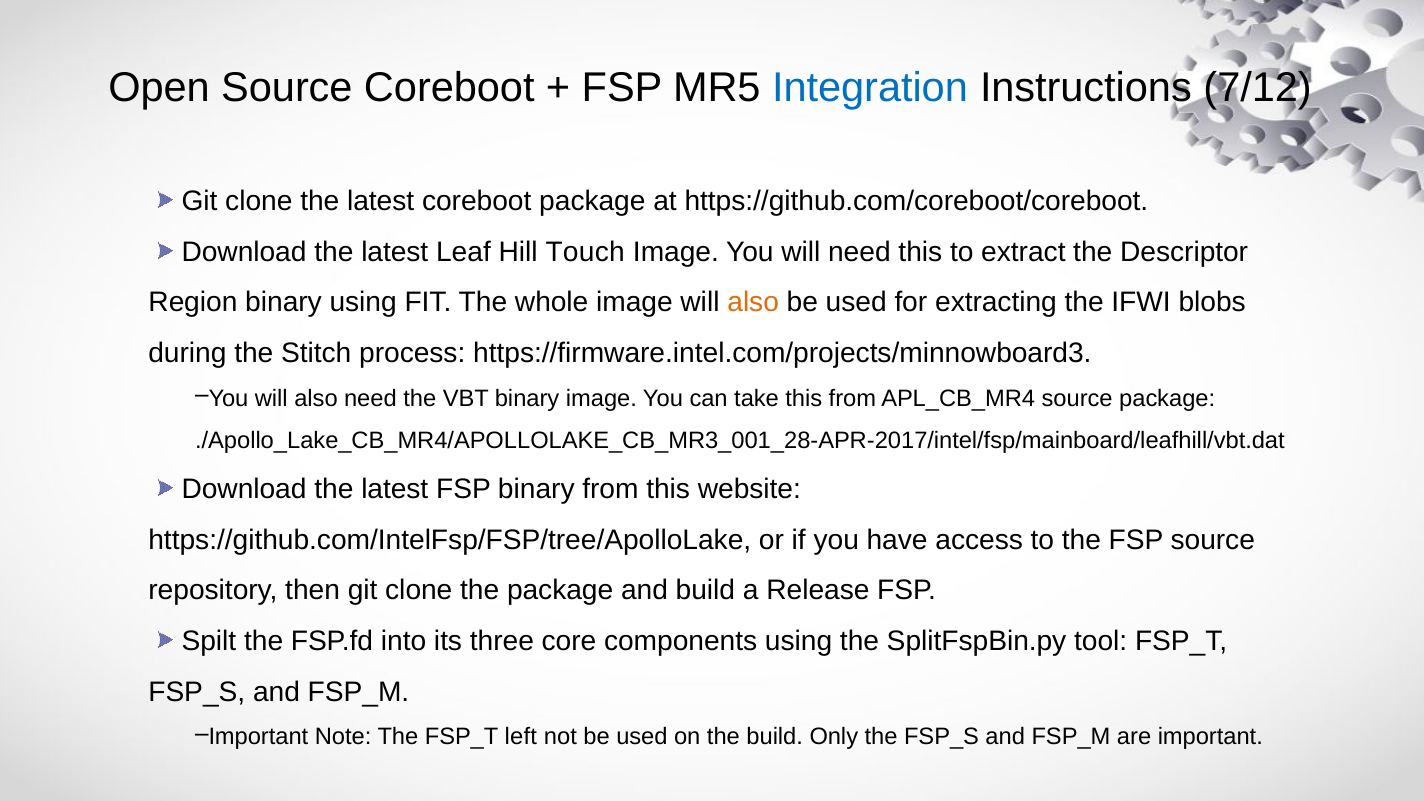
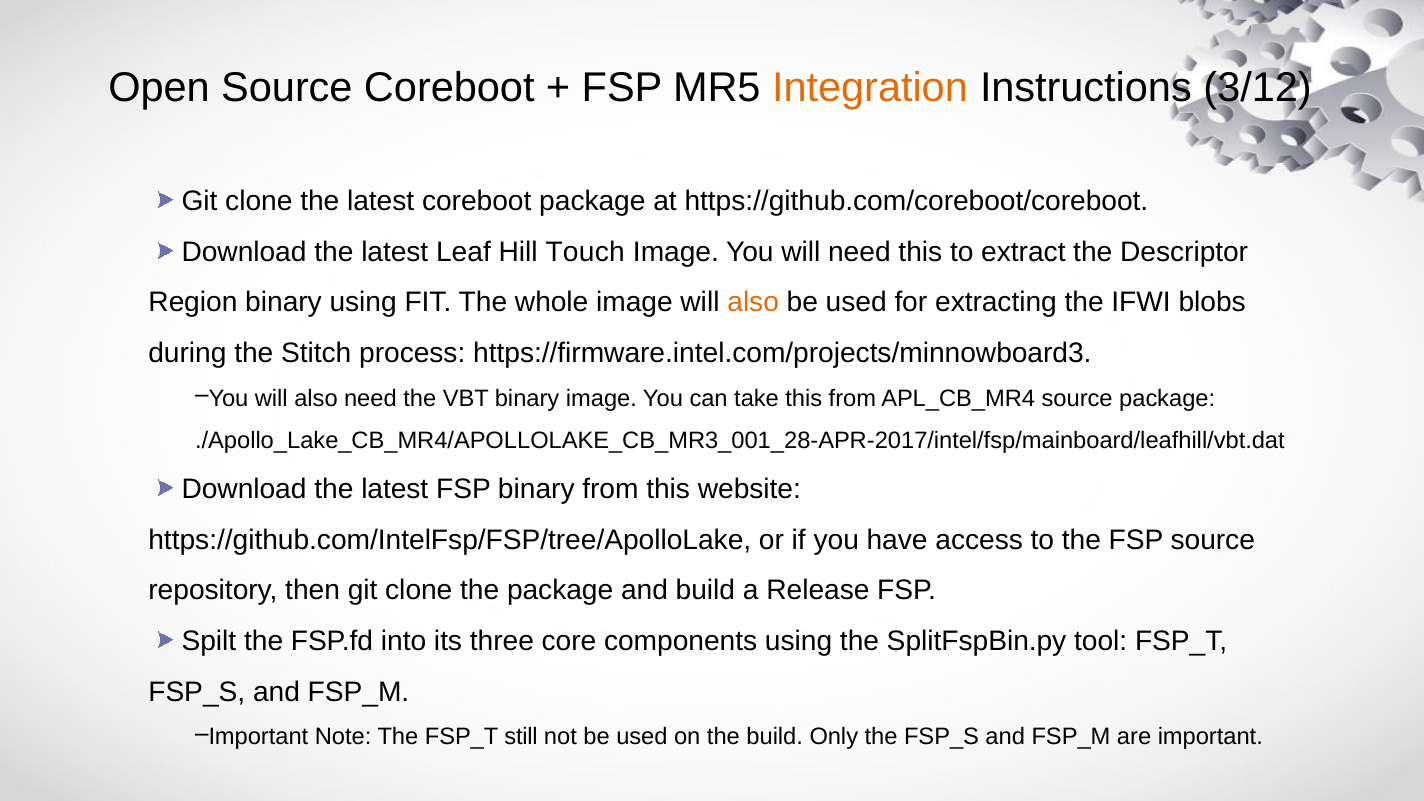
Integration colour: blue -> orange (870, 87)
7/12: 7/12 -> 3/12 (1258, 87)
left: left -> still (521, 737)
